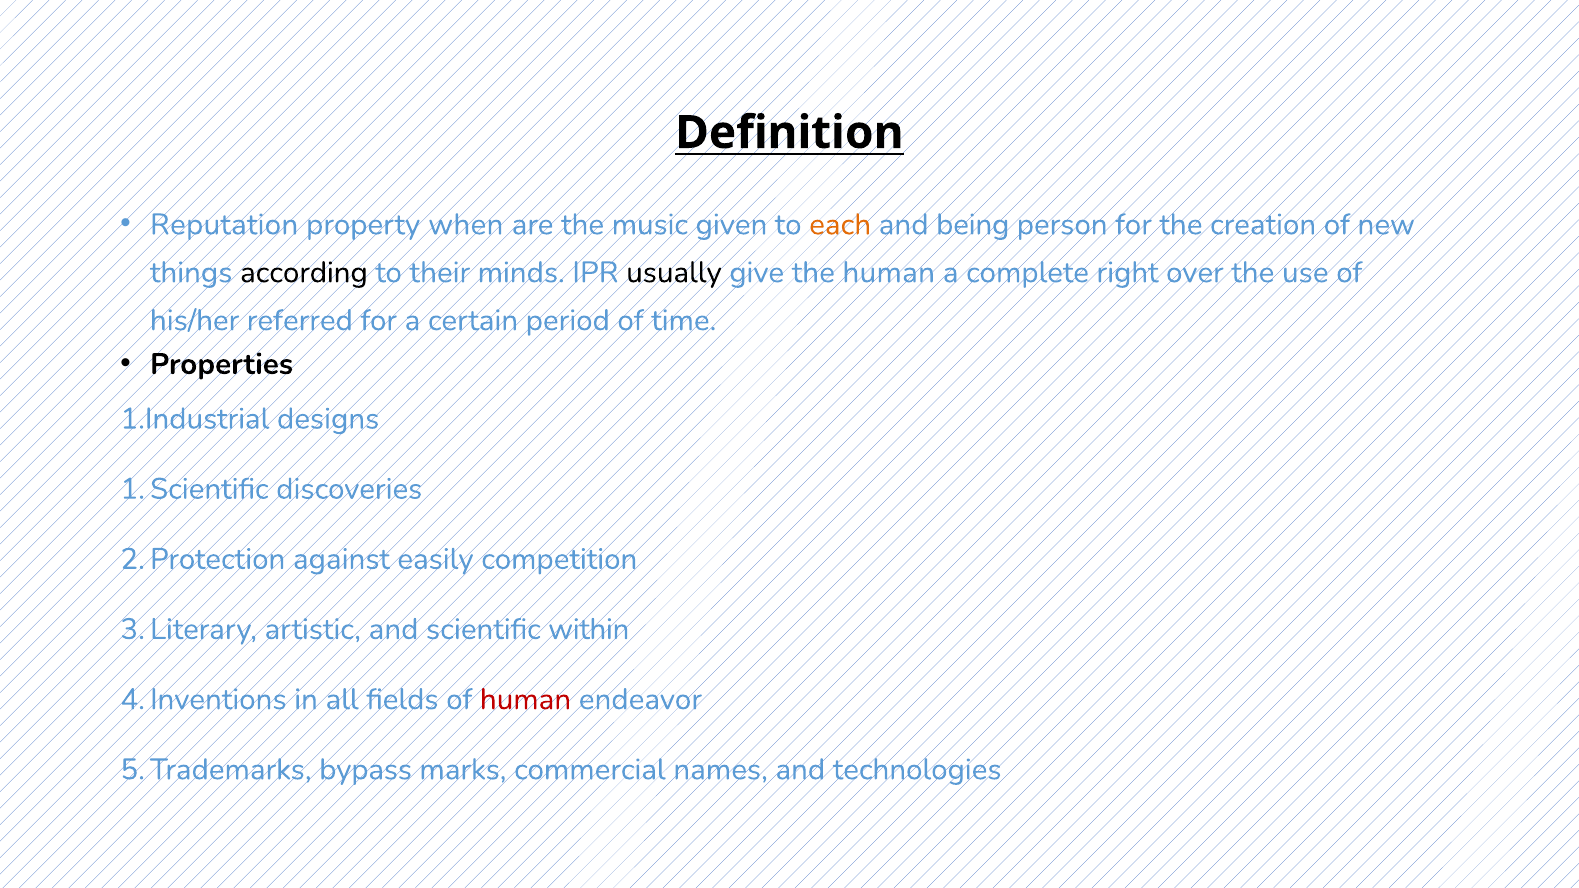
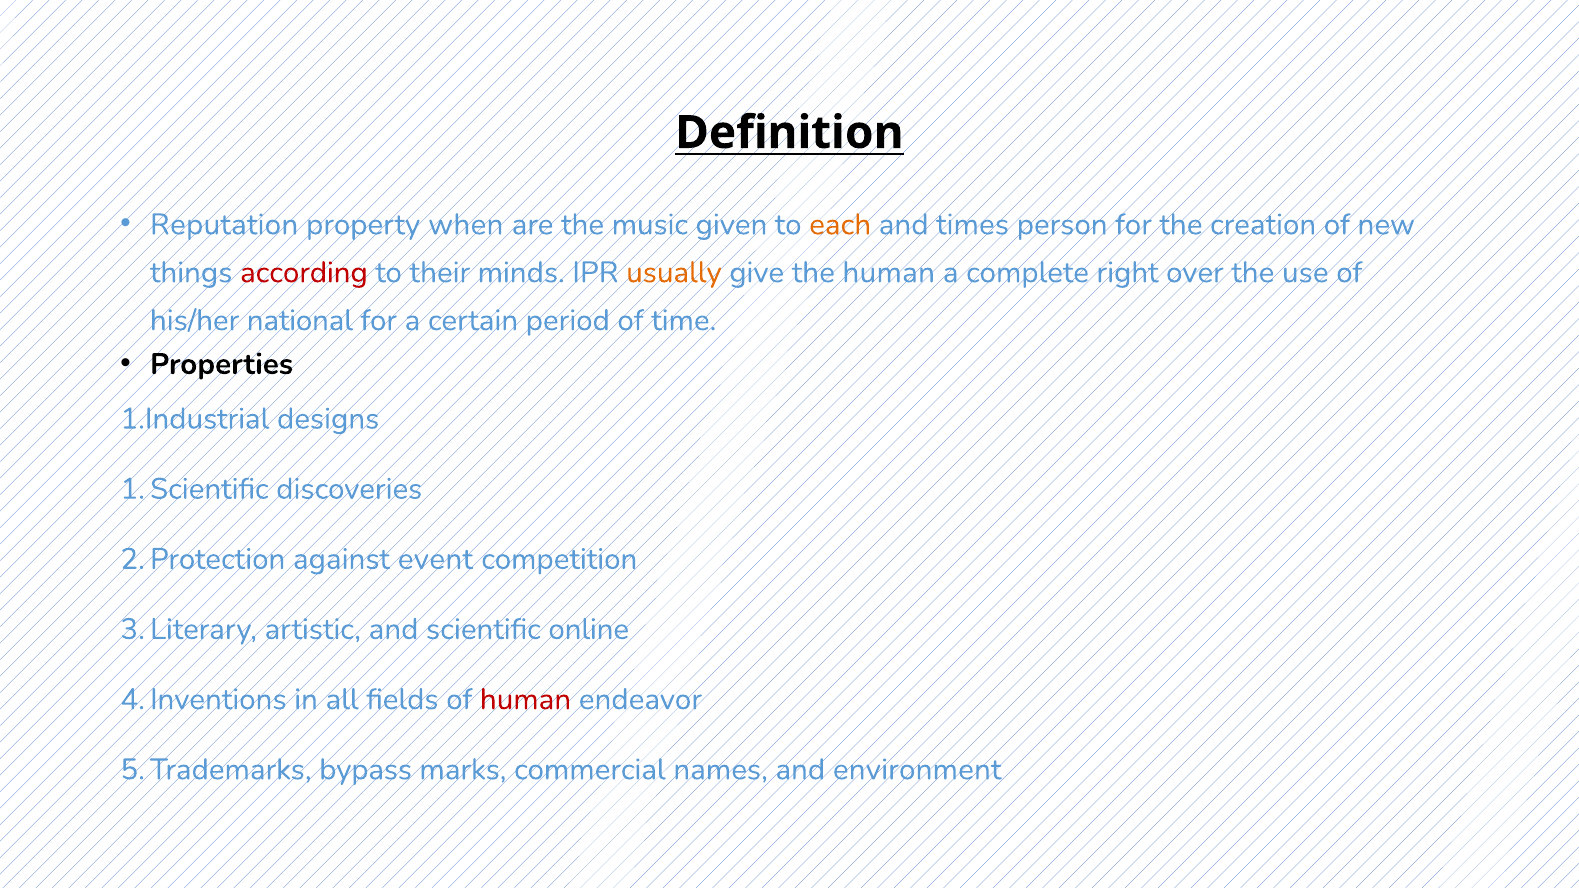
being: being -> times (973, 225)
according colour: black -> red (304, 273)
usually colour: black -> orange (674, 273)
referred: referred -> national (300, 320)
easily: easily -> event (435, 559)
within: within -> online (589, 629)
technologies: technologies -> environment (917, 770)
